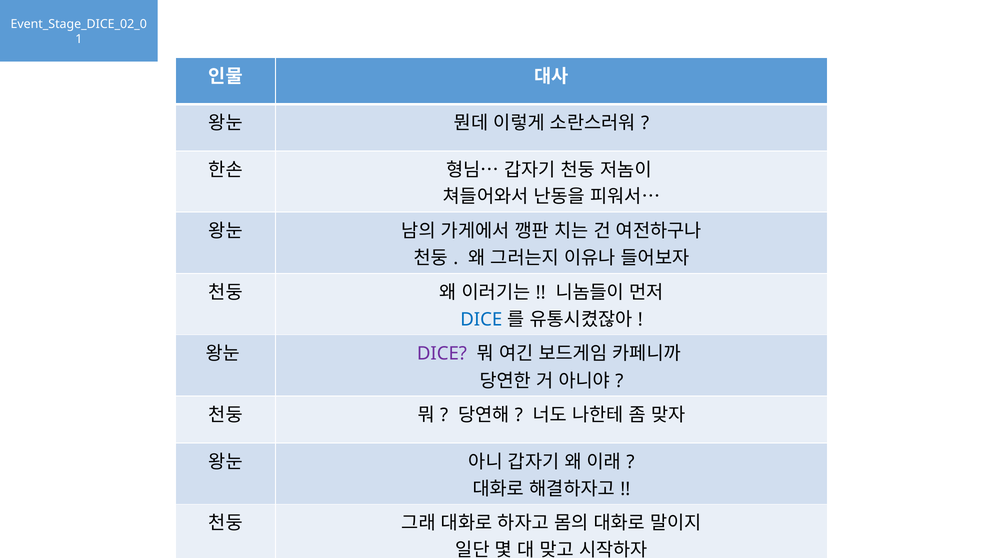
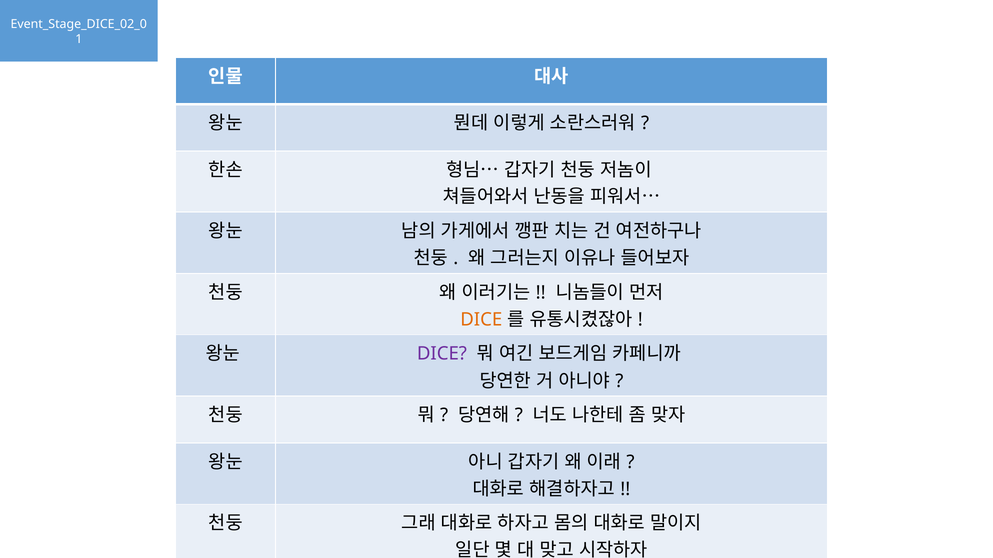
DICE colour: blue -> orange (481, 320)
